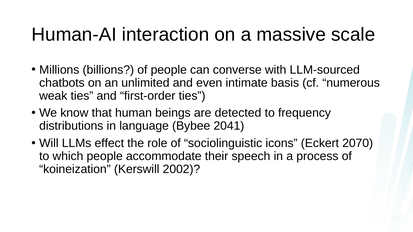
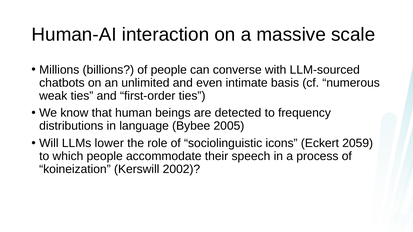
2041: 2041 -> 2005 (229, 126)
effect: effect -> lower (109, 143)
2070: 2070 -> 2059 (358, 143)
